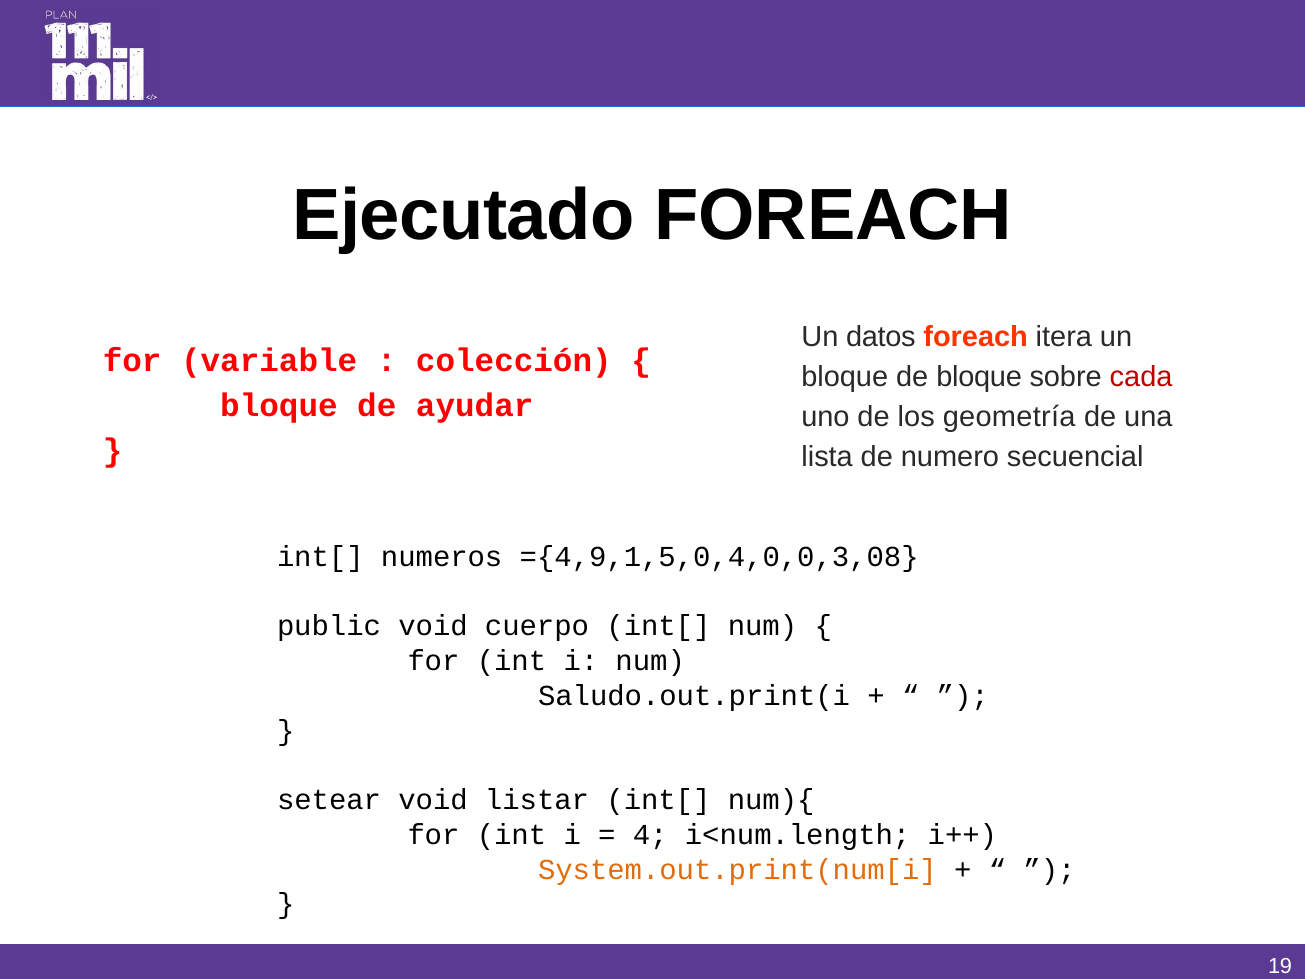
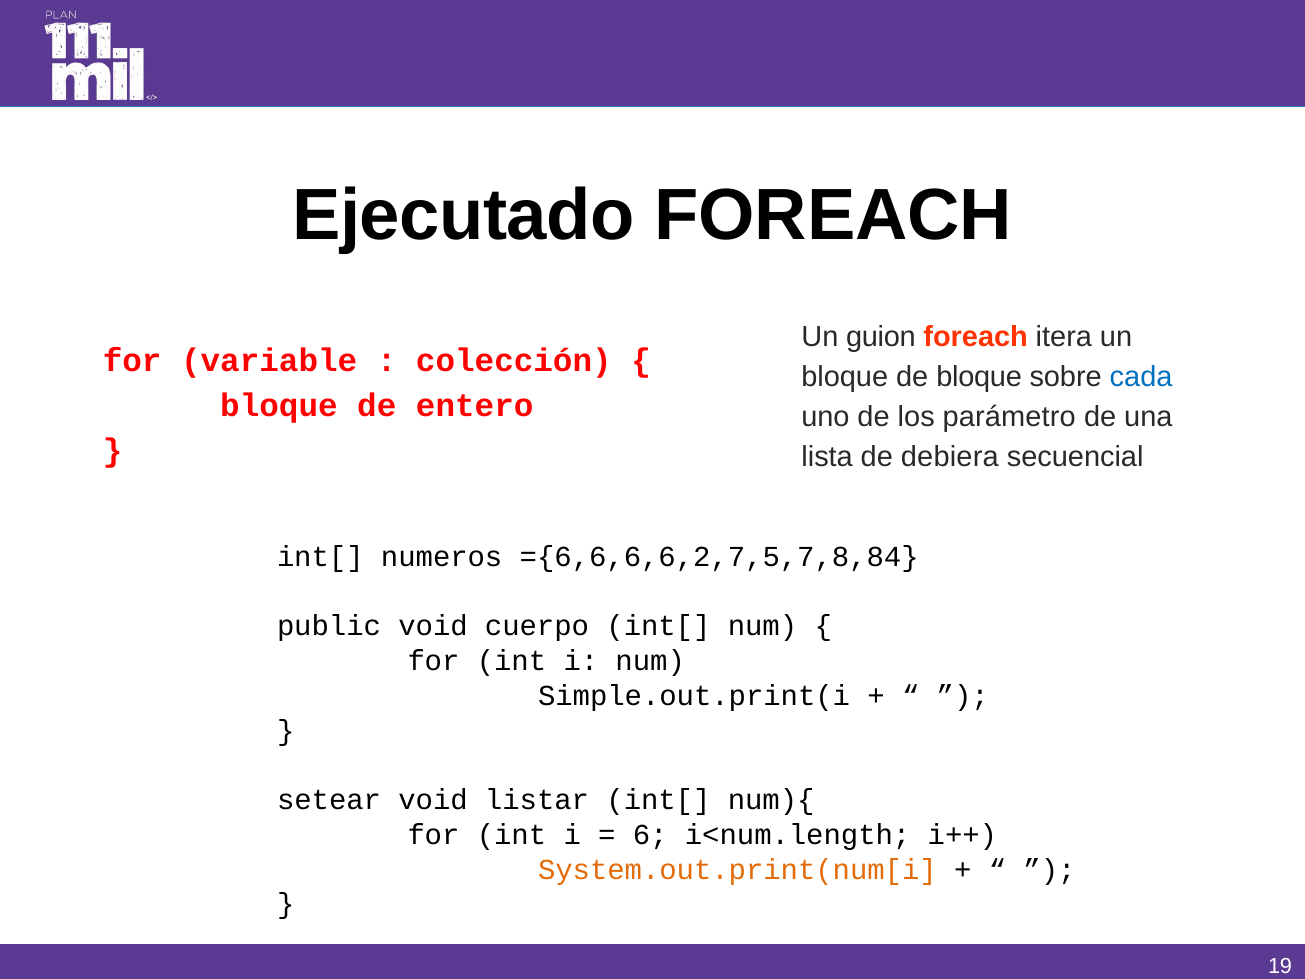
datos: datos -> guion (881, 337)
cada colour: red -> blue (1141, 377)
ayudar: ayudar -> entero (475, 405)
geometría: geometría -> parámetro (1009, 417)
numero: numero -> debiera (950, 457)
={4,9,1,5,0,4,0,0,3,08: ={4,9,1,5,0,4,0,0,3,08 -> ={6,6,6,6,2,7,5,7,8,84 (719, 556)
Saludo.out.print(i: Saludo.out.print(i -> Simple.out.print(i (694, 695)
4: 4 -> 6 (650, 835)
